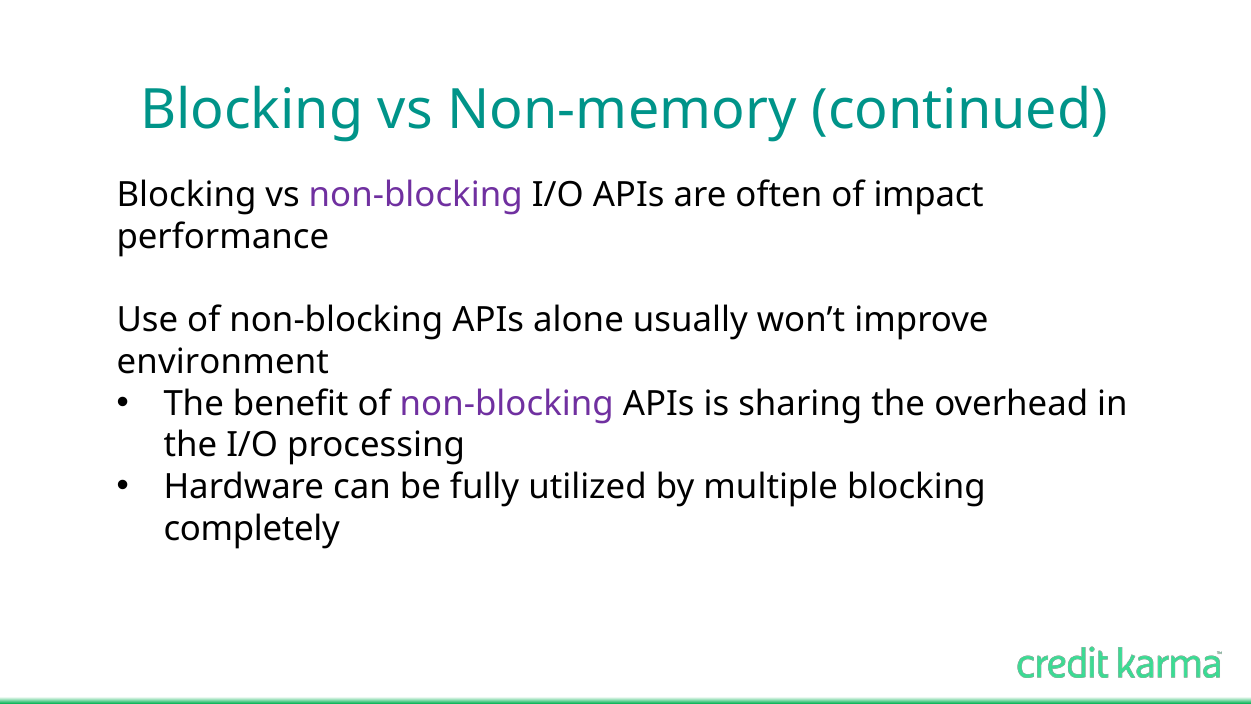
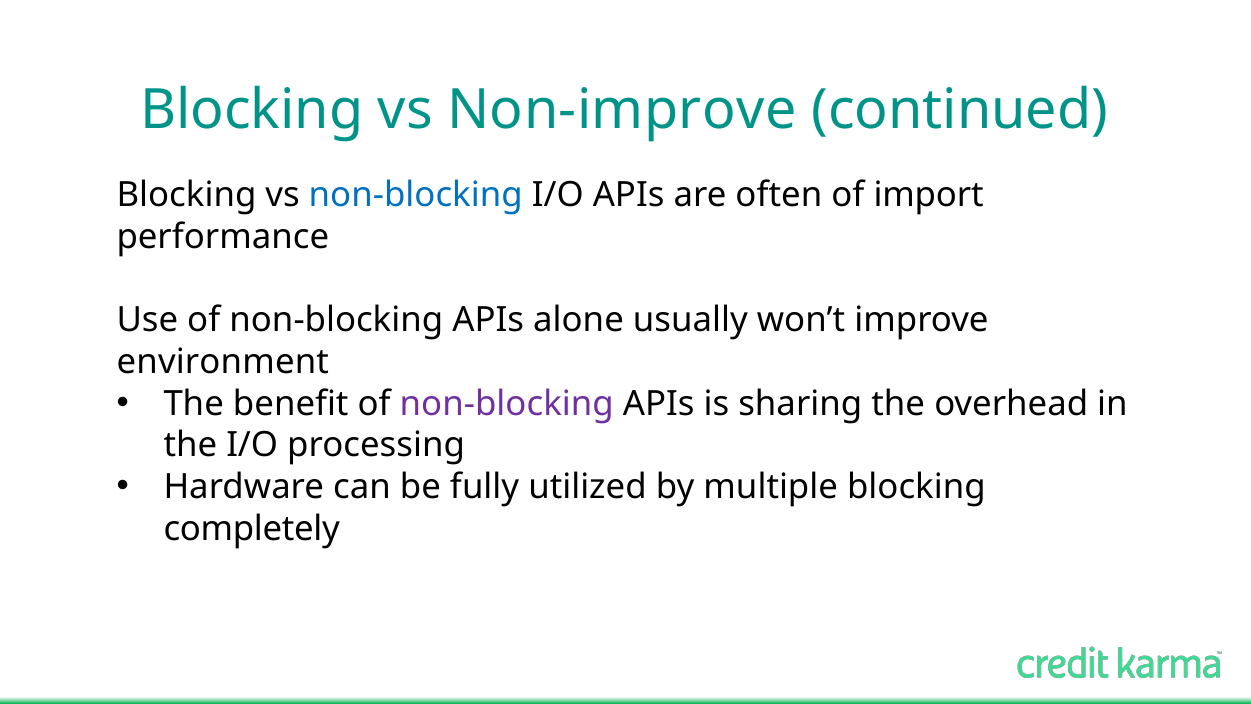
Non-memory: Non-memory -> Non-improve (622, 110)
non-blocking colour: purple -> blue (416, 195)
impact: impact -> import (929, 195)
